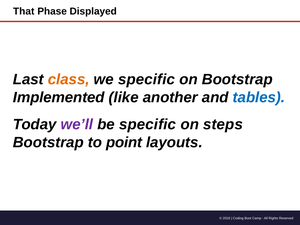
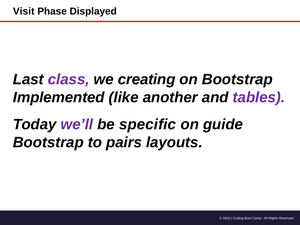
That: That -> Visit (24, 11)
class colour: orange -> purple (69, 80)
we specific: specific -> creating (147, 80)
tables colour: blue -> purple (259, 98)
steps: steps -> guide (223, 125)
point: point -> pairs (124, 143)
